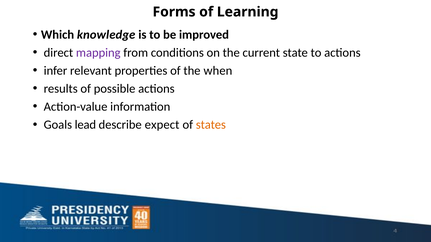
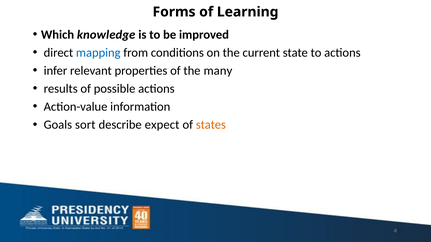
mapping colour: purple -> blue (98, 53)
when: when -> many (218, 71)
lead: lead -> sort (85, 125)
